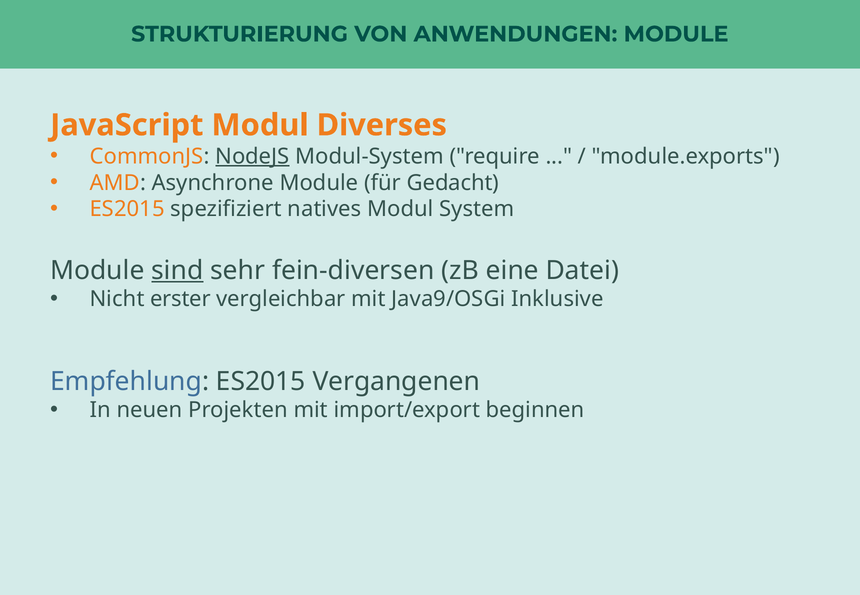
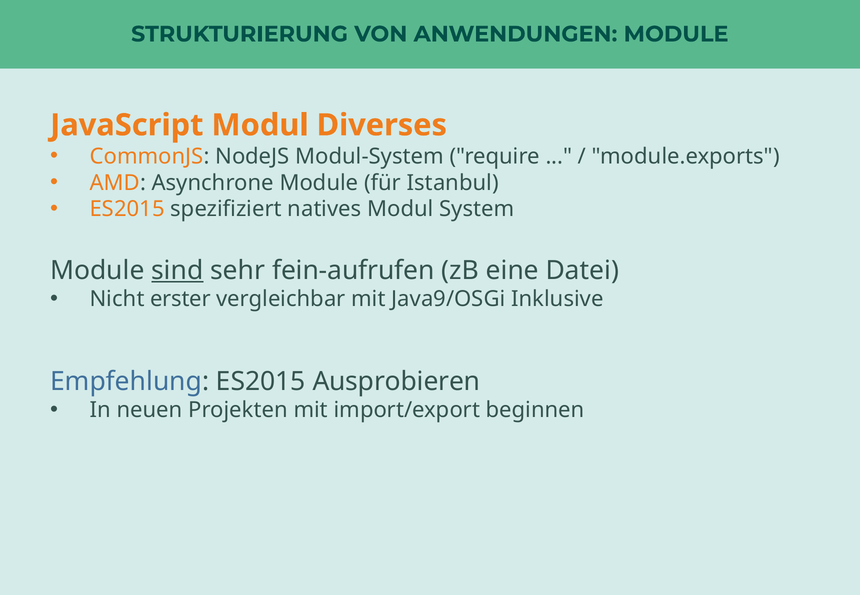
NodeJS underline: present -> none (252, 156)
Gedacht: Gedacht -> Istanbul (453, 183)
fein-diversen: fein-diversen -> fein-aufrufen (353, 271)
Vergangenen: Vergangenen -> Ausprobieren (396, 382)
